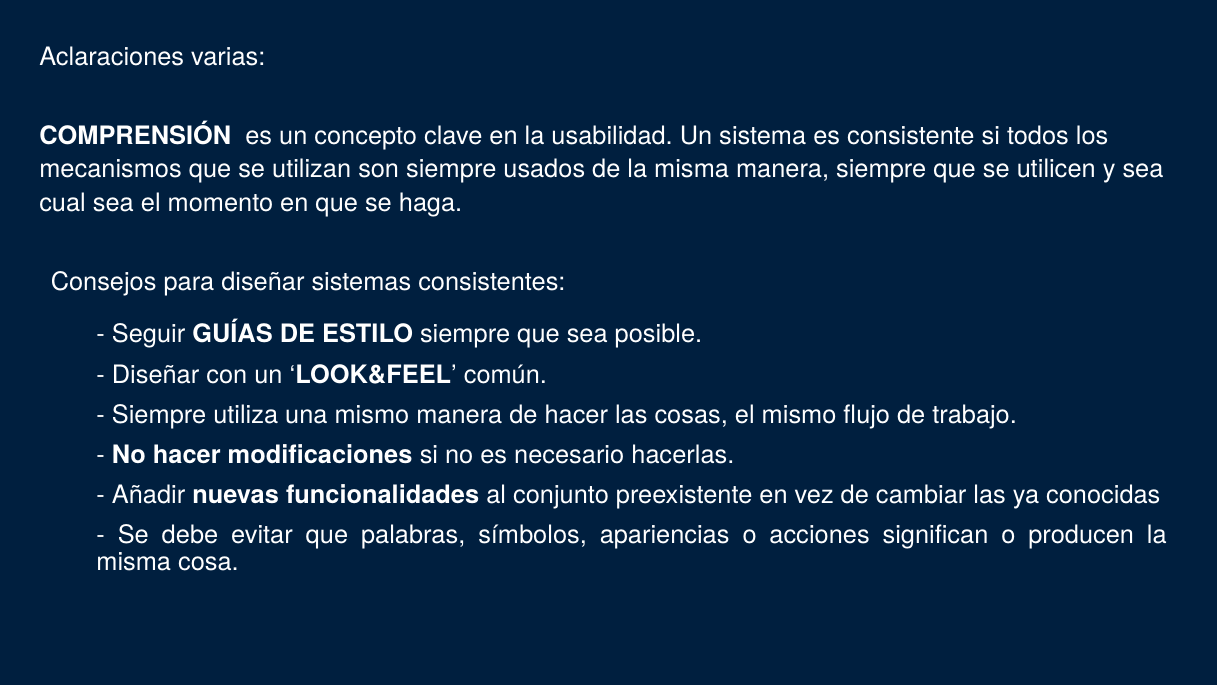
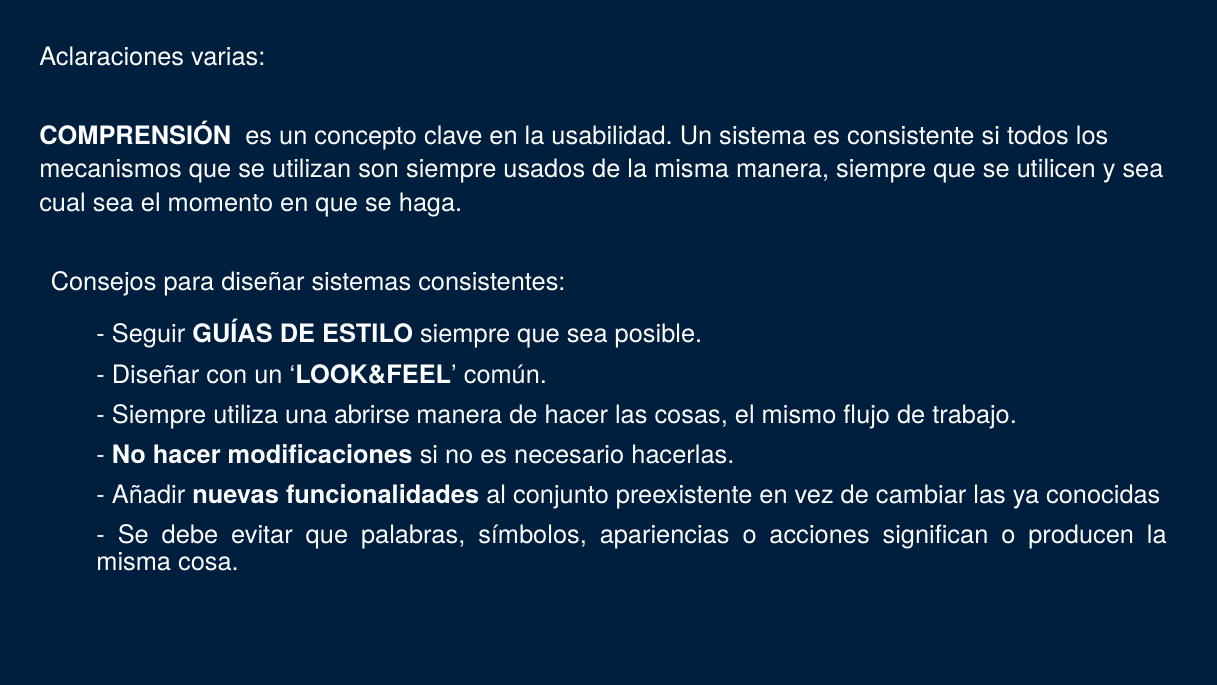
una mismo: mismo -> abrirse (372, 415)
